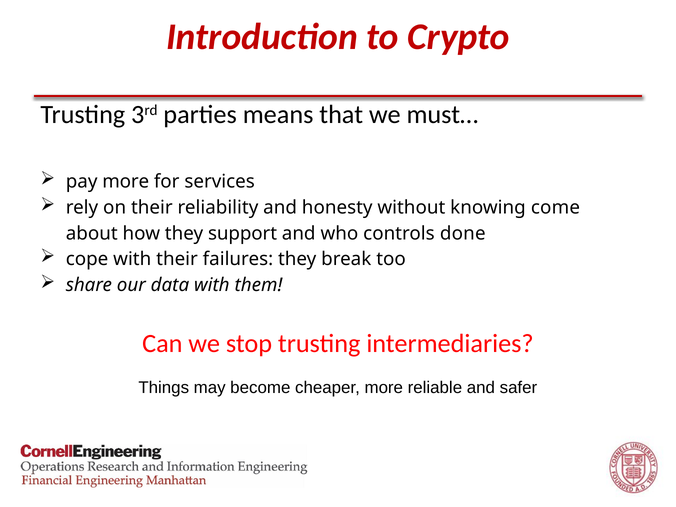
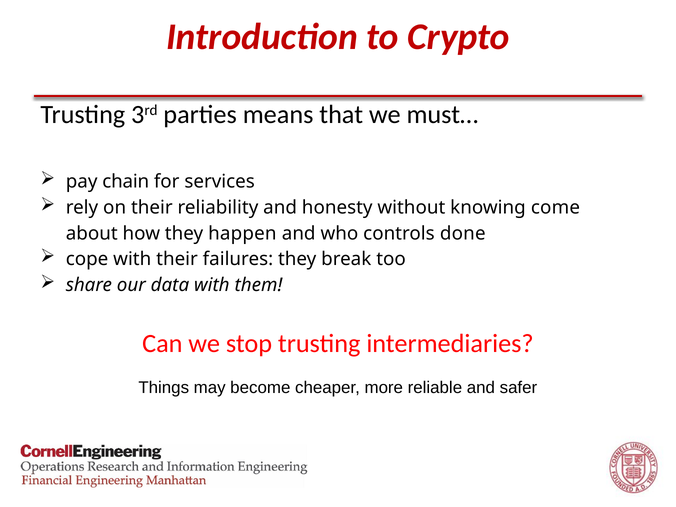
pay more: more -> chain (126, 181)
support: support -> happen (242, 233)
